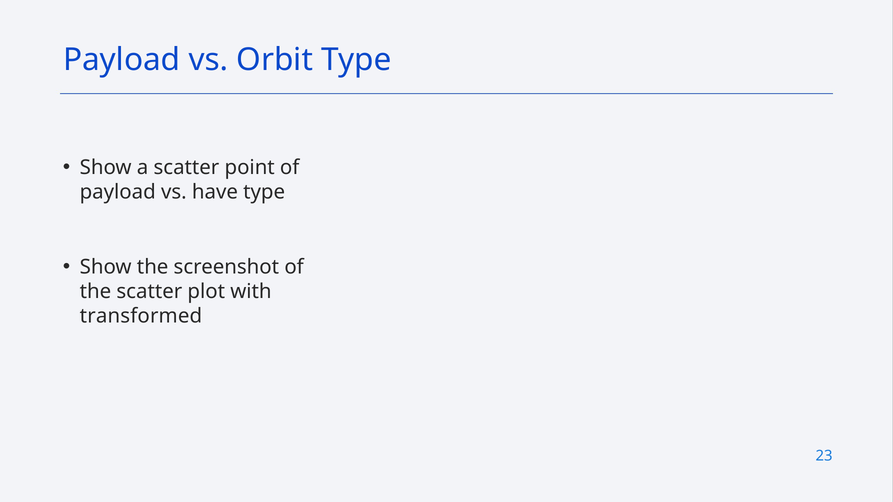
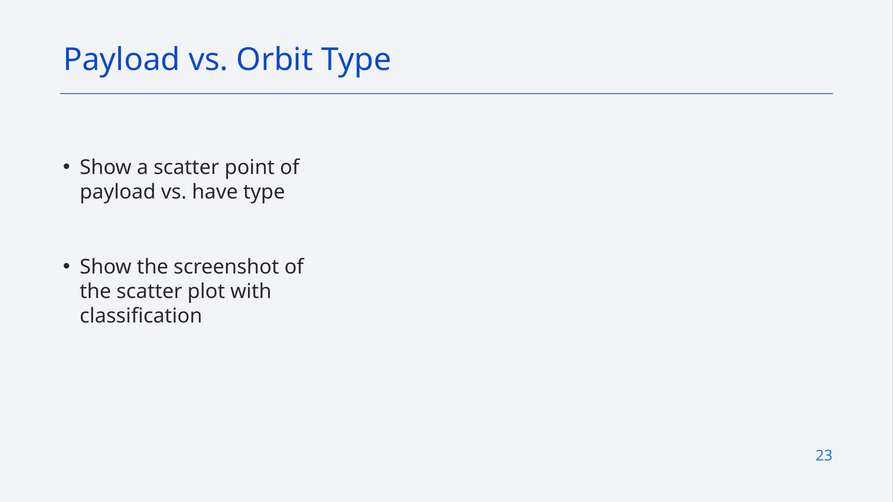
transformed: transformed -> classification (141, 316)
